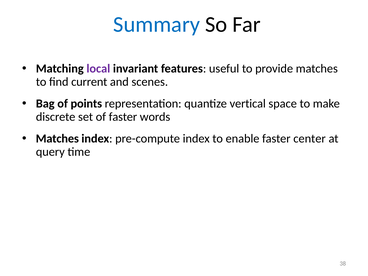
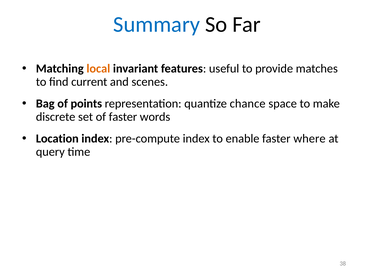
local colour: purple -> orange (98, 69)
vertical: vertical -> chance (248, 104)
Matches: Matches -> Location (57, 139)
center: center -> where (309, 139)
